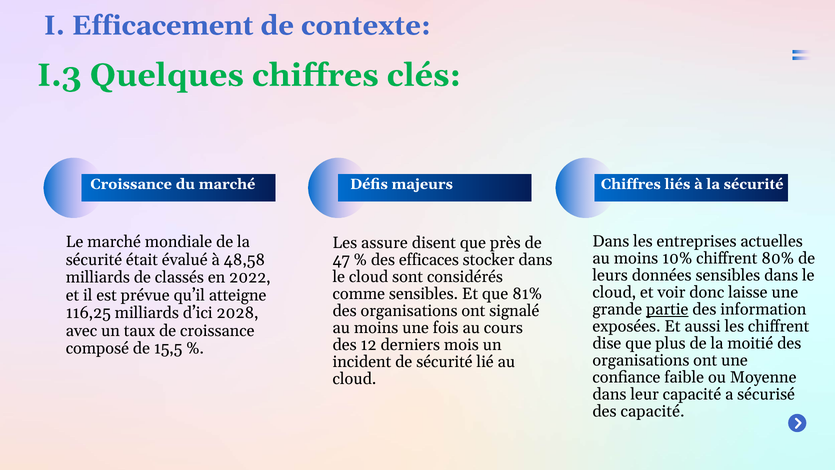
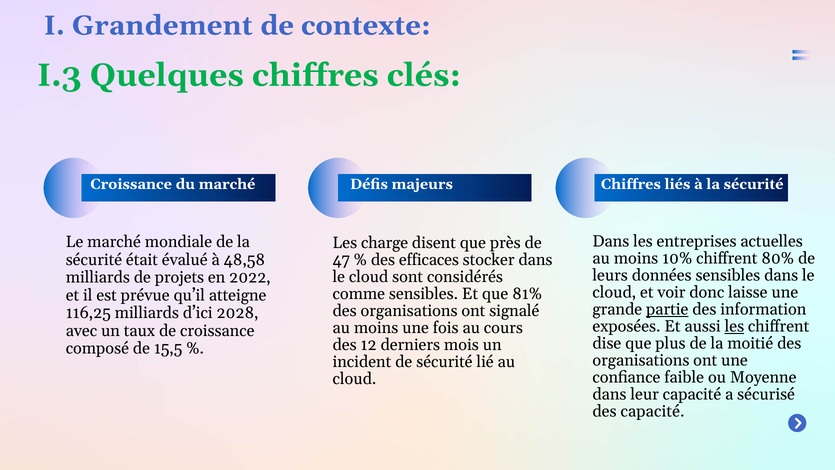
Efficacement: Efficacement -> Grandement (162, 26)
assure: assure -> charge (385, 243)
classés: classés -> projets (179, 277)
les underline: none -> present (734, 326)
